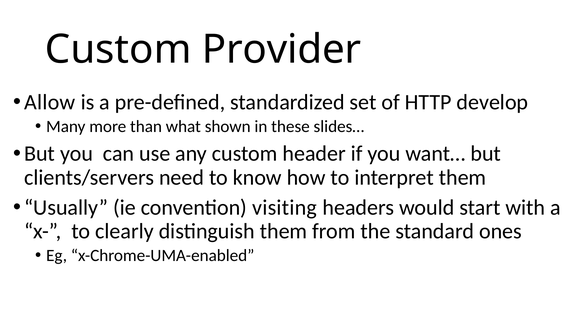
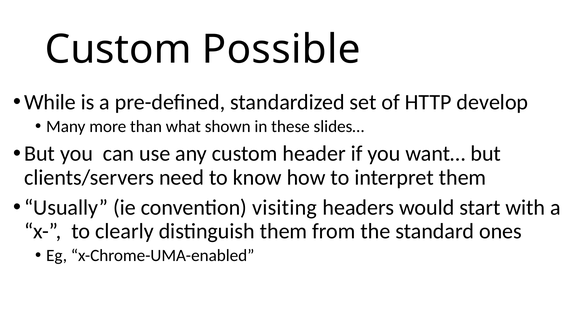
Provider: Provider -> Possible (281, 49)
Allow: Allow -> While (50, 102)
